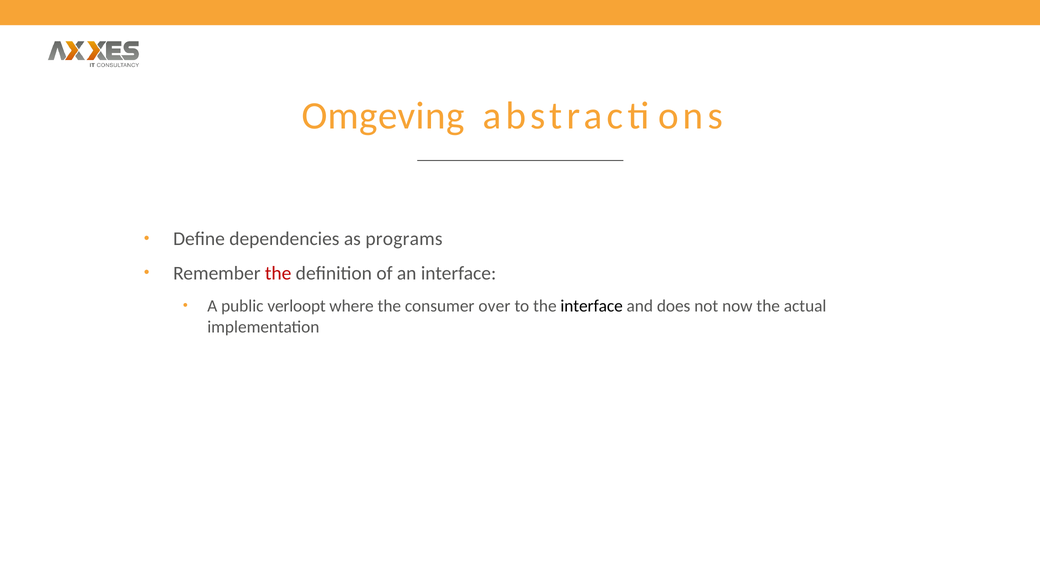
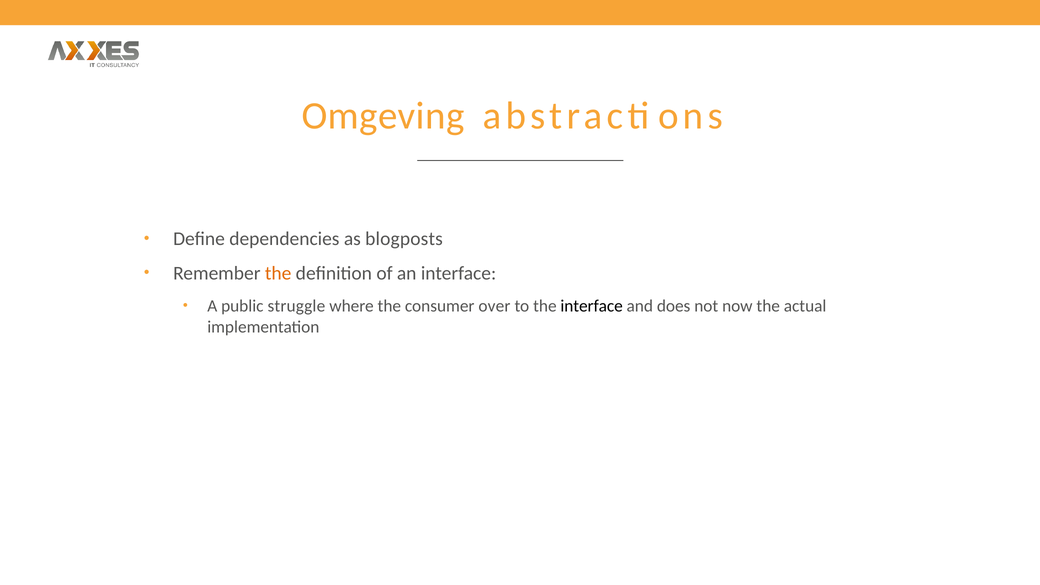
programs: programs -> blogposts (404, 239)
the colour: red -> orange (278, 273)
verloopt: verloopt -> struggle (296, 306)
